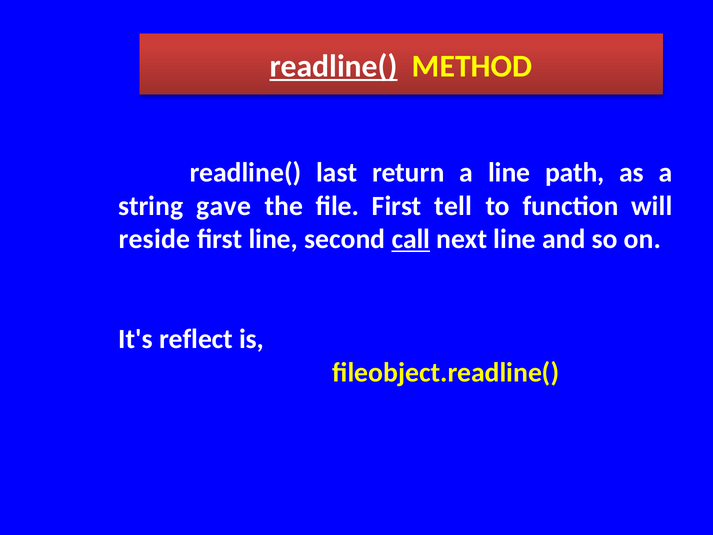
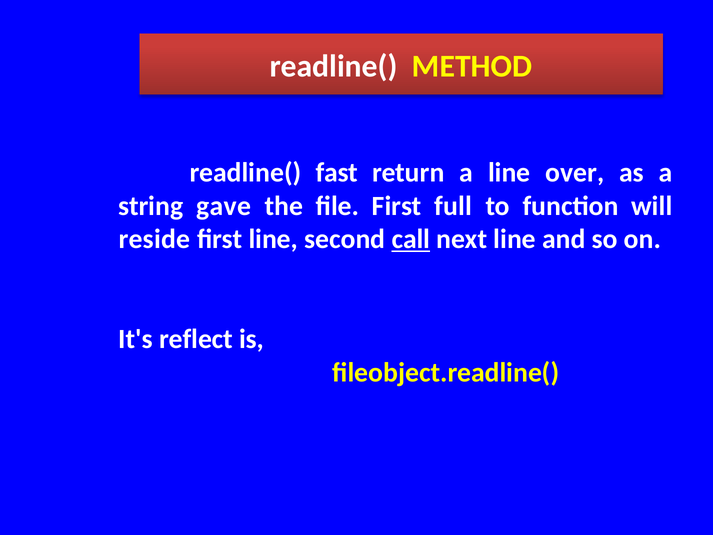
readline( underline: present -> none (334, 66)
last: last -> fast (337, 172)
path: path -> over (575, 172)
tell: tell -> full (453, 206)
